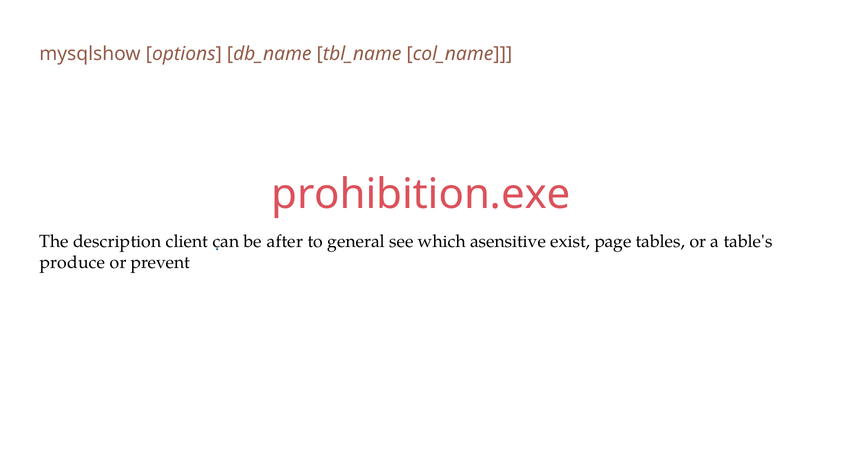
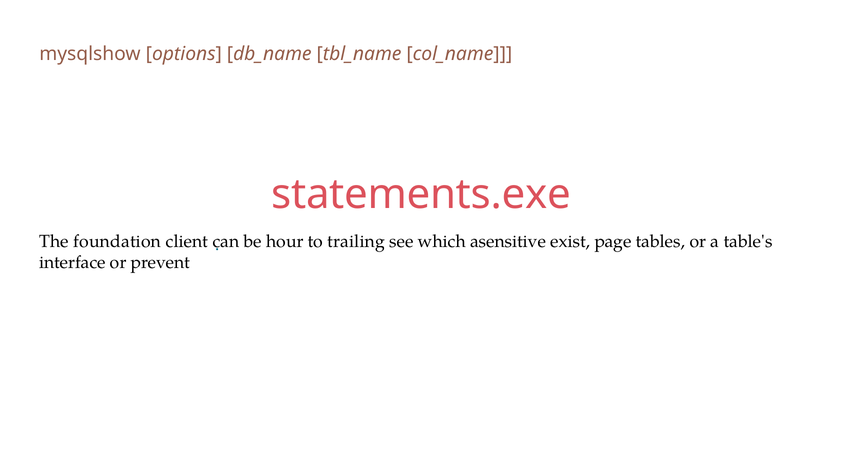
prohibition.exe: prohibition.exe -> statements.exe (421, 194)
description: description -> foundation (117, 242)
after: after -> hour (285, 242)
general: general -> trailing (356, 242)
produce: produce -> interface (72, 263)
